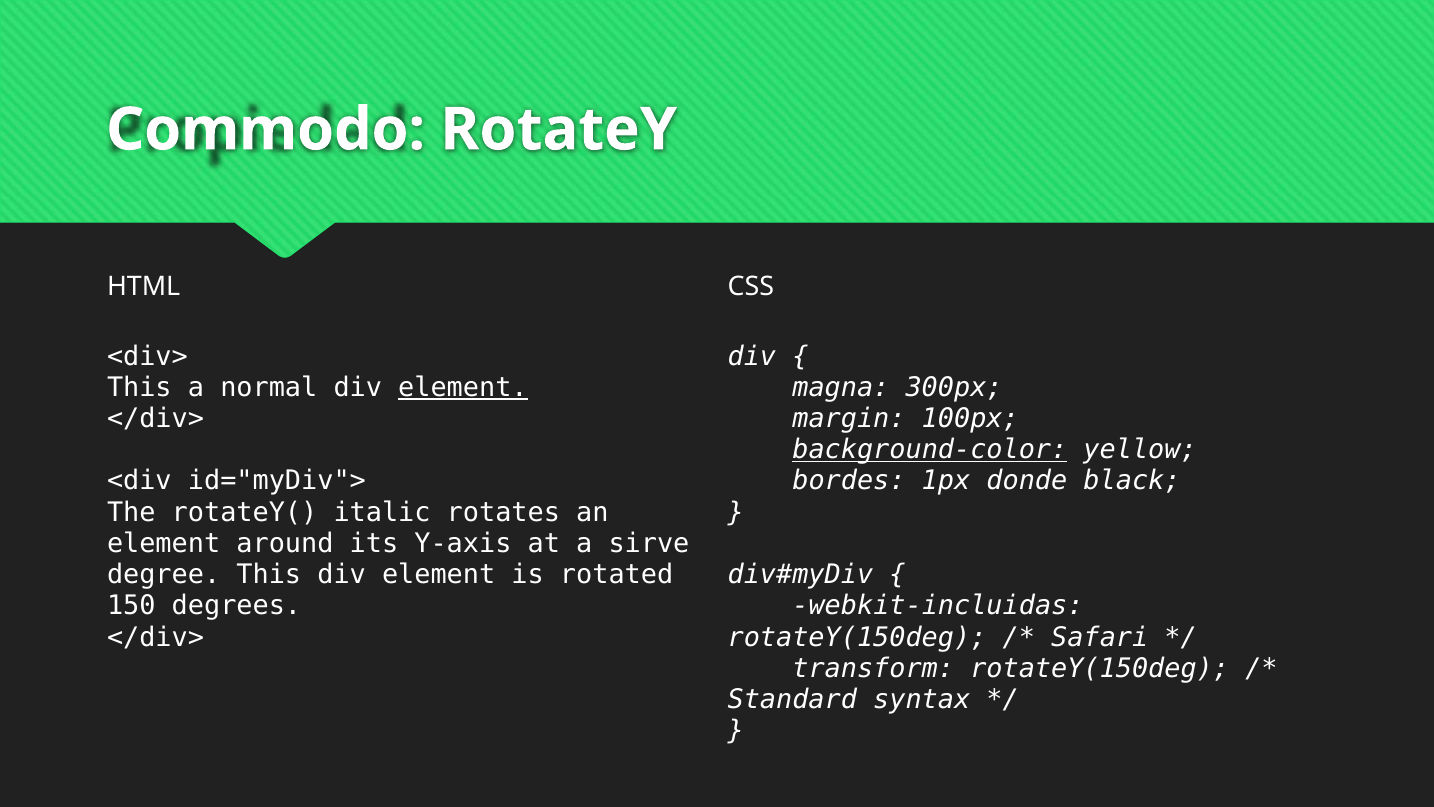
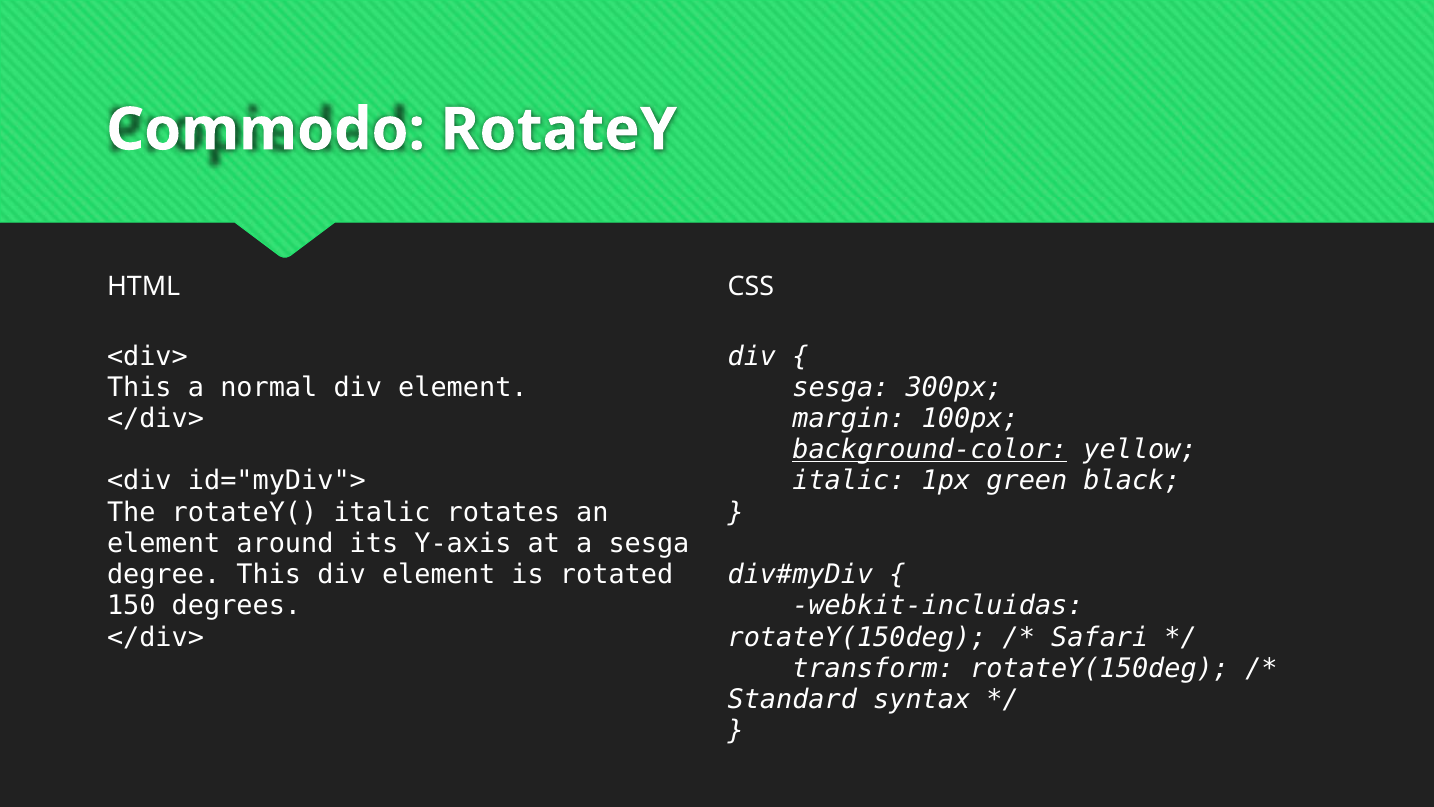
element underline: present -> none (463, 387)
magna: magna -> sesga (841, 387)
bordes: bordes -> italic (849, 481)
donde: donde -> green (1027, 481)
a sirve: sirve -> sesga (649, 543)
